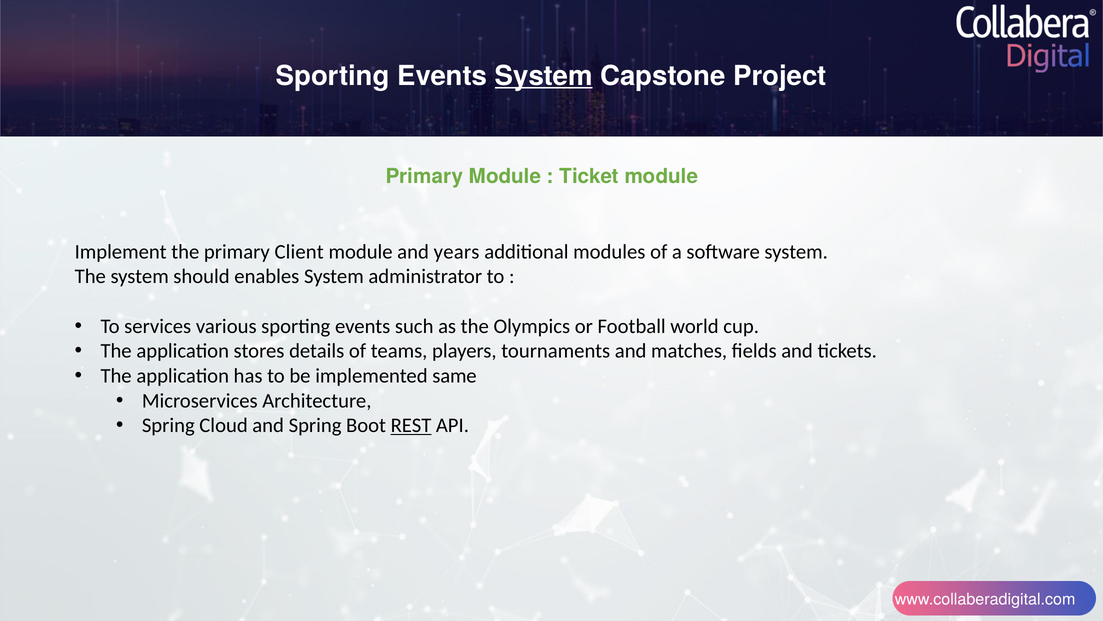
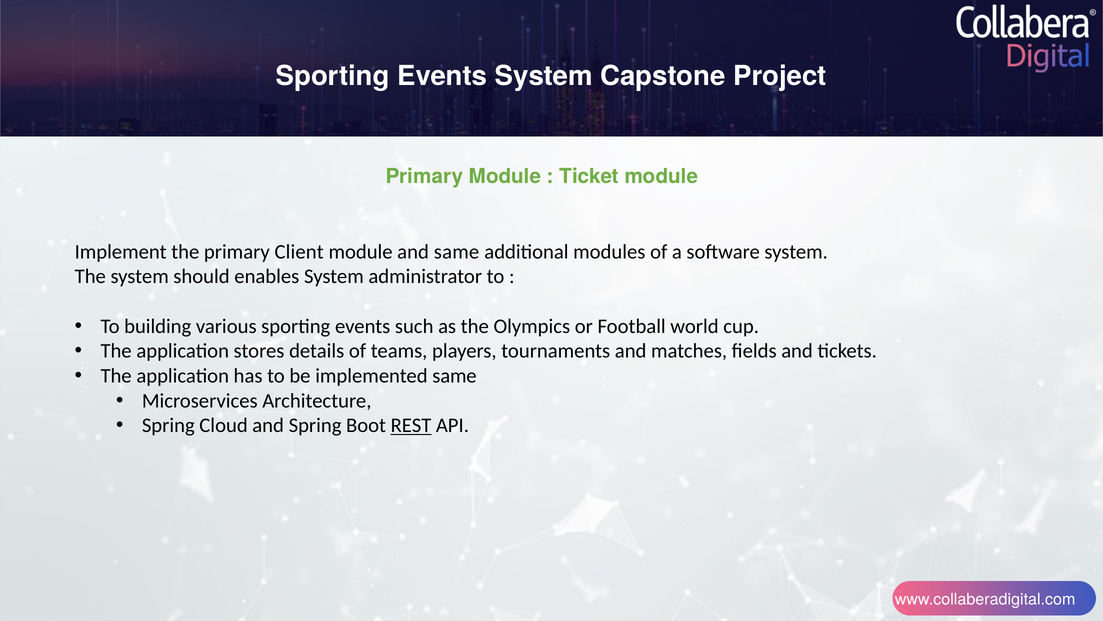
System underline: present -> none (544, 76)
and years: years -> same (457, 252)
services: services -> building (158, 326)
